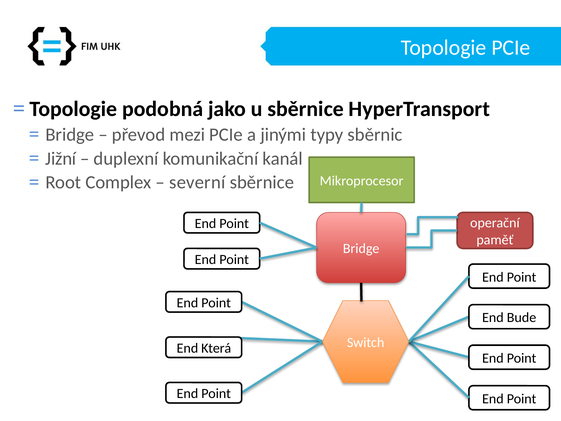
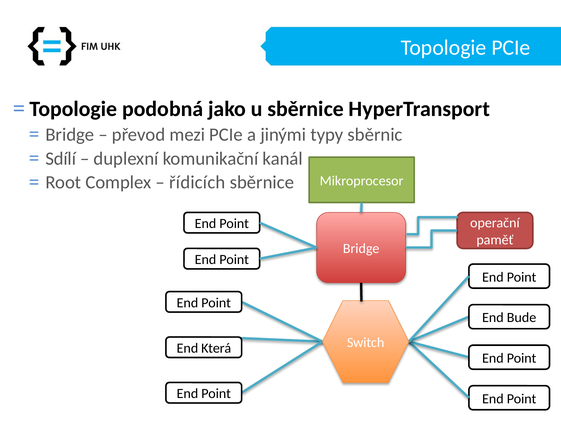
Jižní: Jižní -> Sdílí (61, 158)
severní: severní -> řídicích (197, 182)
